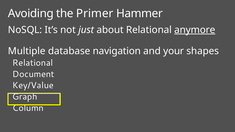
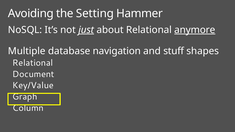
Primer: Primer -> Setting (95, 13)
just underline: none -> present (86, 30)
your: your -> stuff (174, 51)
